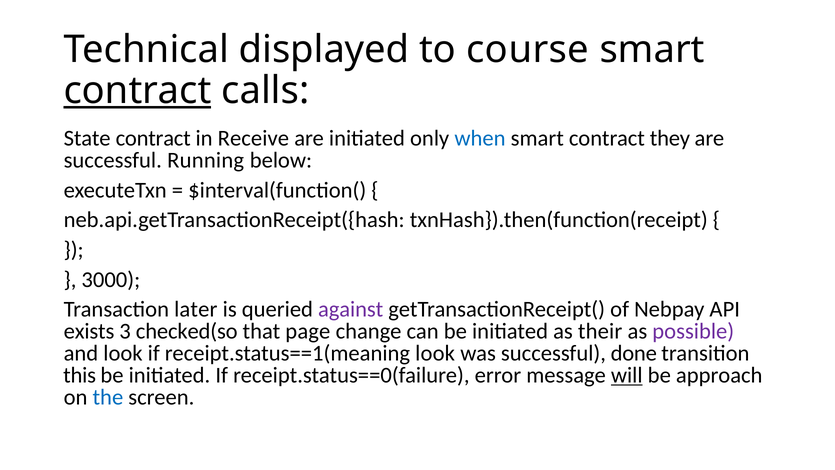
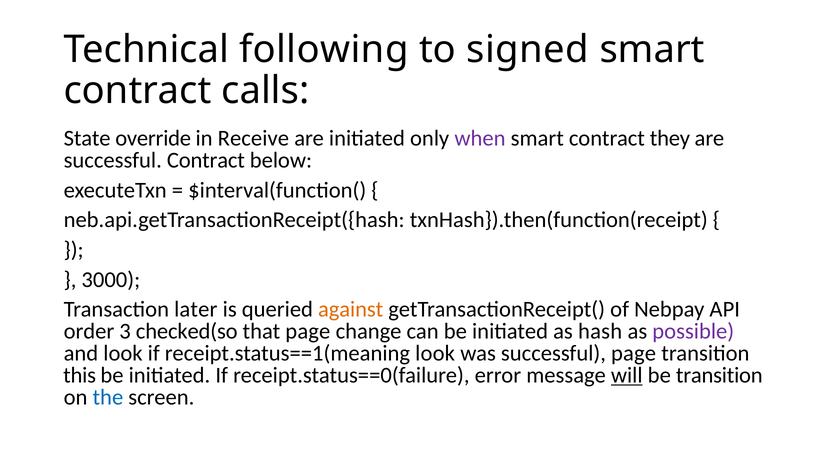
displayed: displayed -> following (324, 49)
course: course -> signed (528, 49)
contract underline: present -> none (138, 91)
State contract: contract -> override (153, 138)
when colour: blue -> purple (480, 138)
successful Running: Running -> Contract (206, 160)
against colour: purple -> orange (351, 309)
exists: exists -> order (89, 331)
their: their -> hash (600, 331)
successful done: done -> page (634, 353)
be approach: approach -> transition (719, 375)
